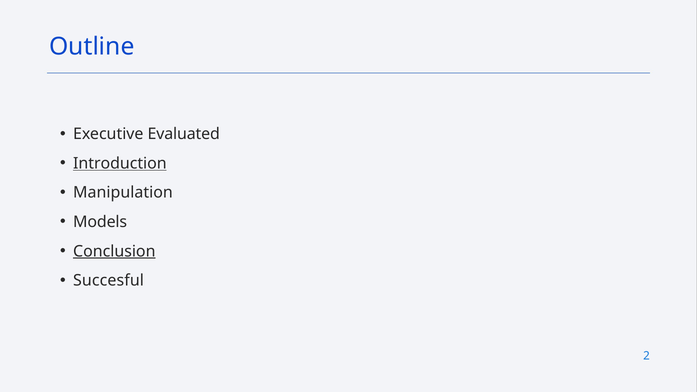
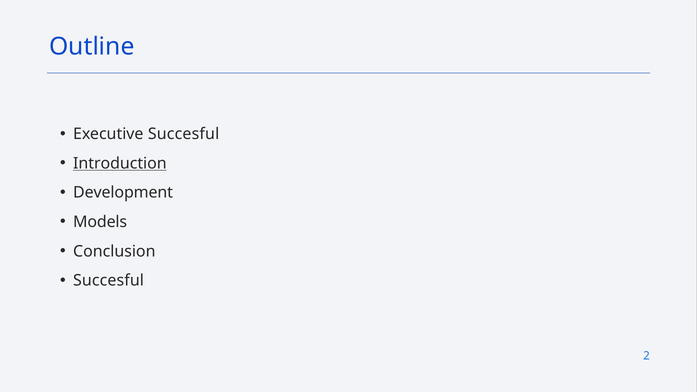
Executive Evaluated: Evaluated -> Succesful (184, 134)
Manipulation: Manipulation -> Development (123, 193)
Conclusion underline: present -> none (114, 251)
